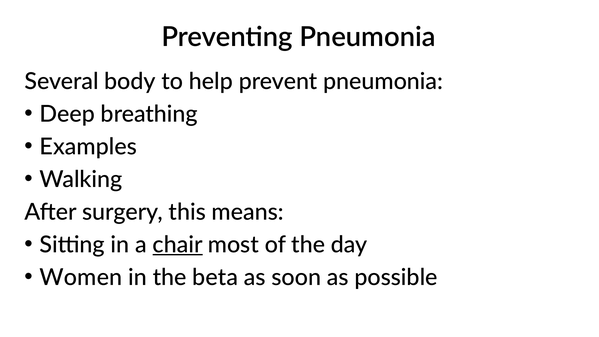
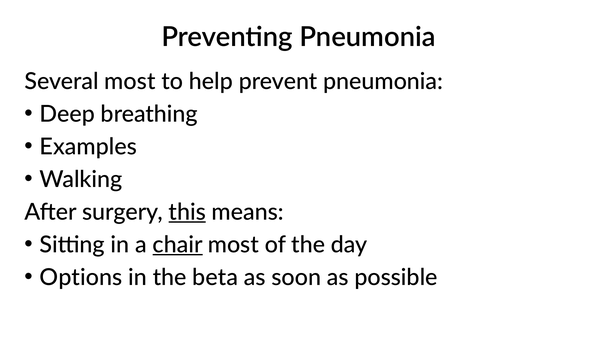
Several body: body -> most (130, 82)
this underline: none -> present (187, 212)
Women: Women -> Options (81, 277)
